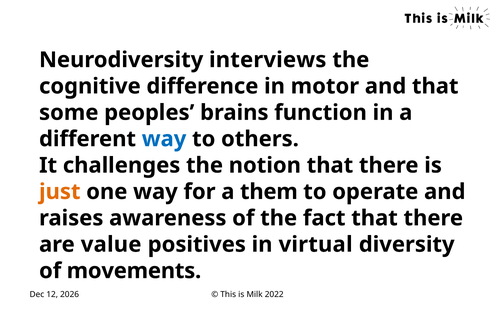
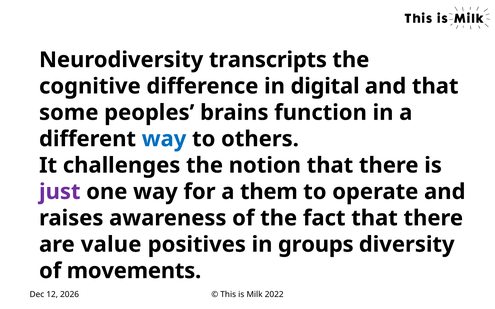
interviews: interviews -> transcripts (268, 60)
motor: motor -> digital (325, 86)
just colour: orange -> purple (60, 192)
virtual: virtual -> groups (316, 245)
